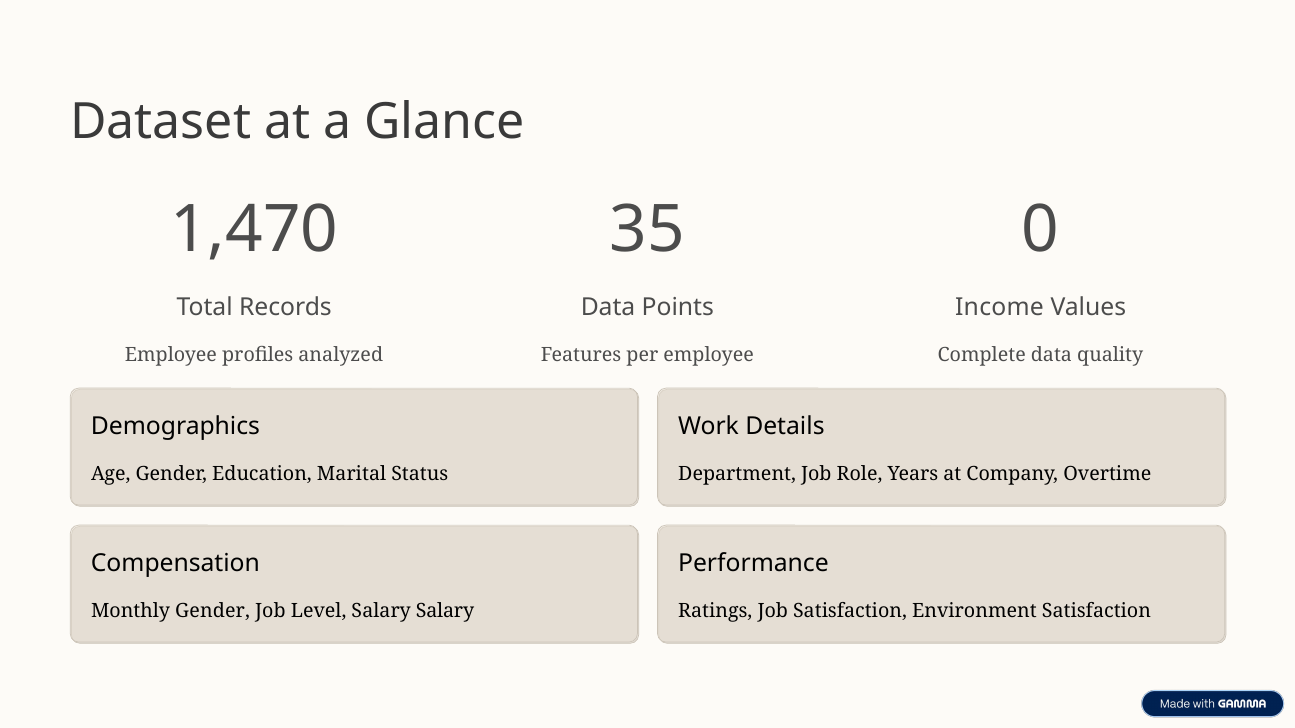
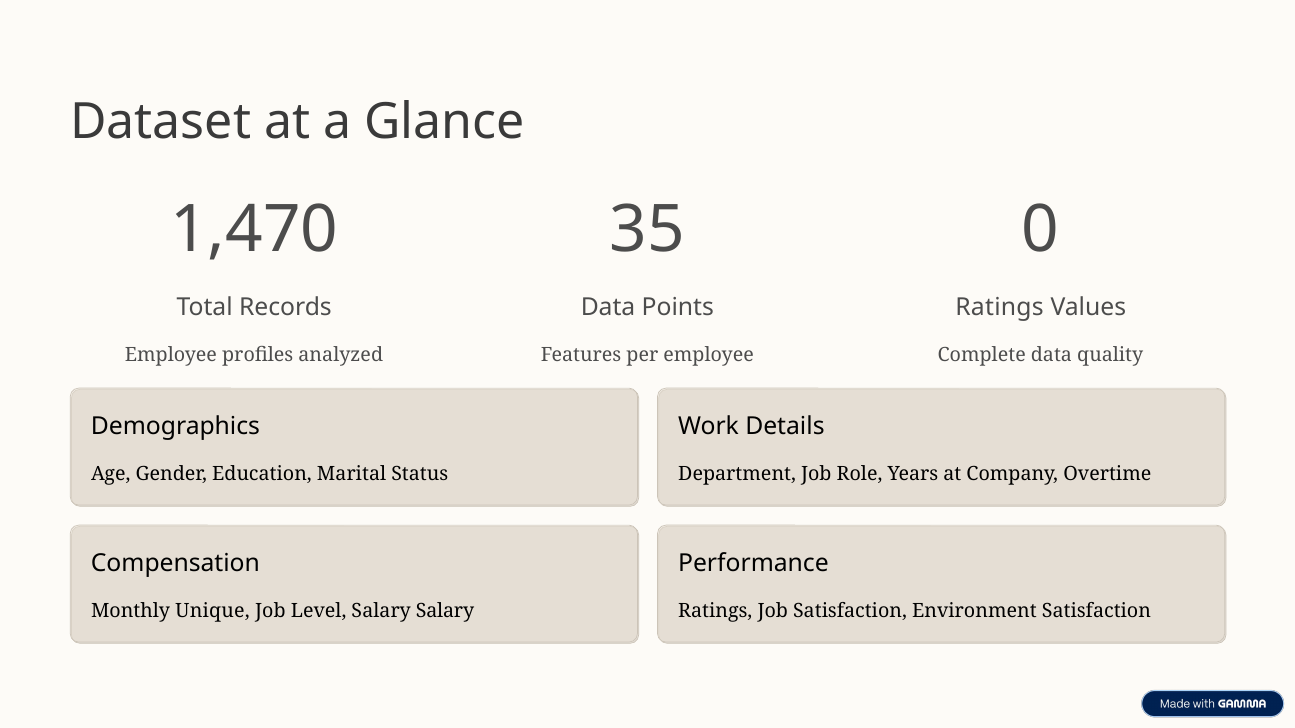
Income: Income -> Ratings (1000, 308)
Monthly Gender: Gender -> Unique (213, 611)
